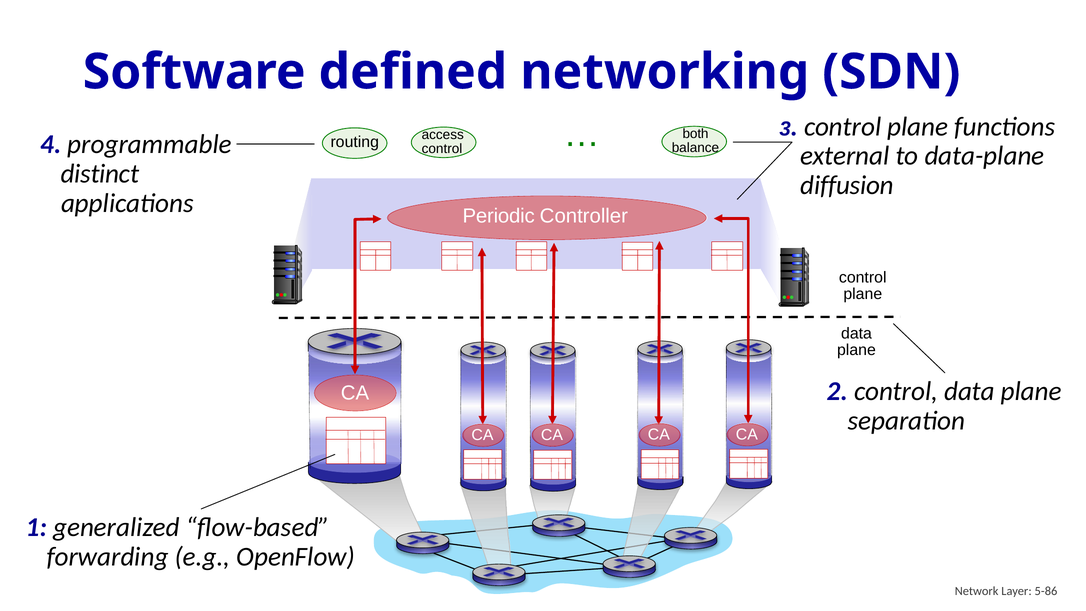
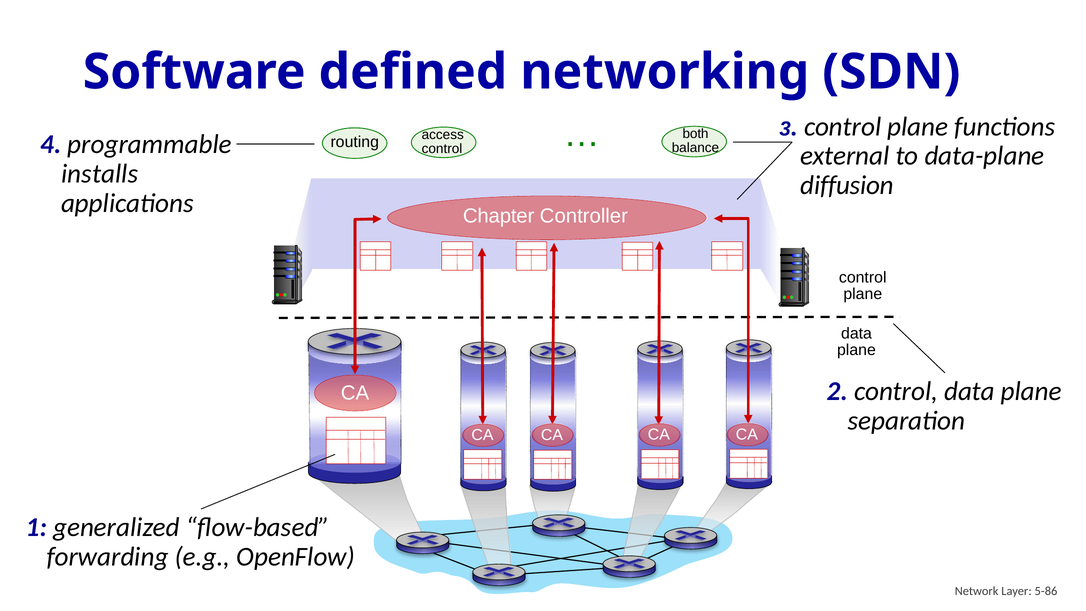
distinct: distinct -> installs (100, 174)
Periodic: Periodic -> Chapter (499, 216)
